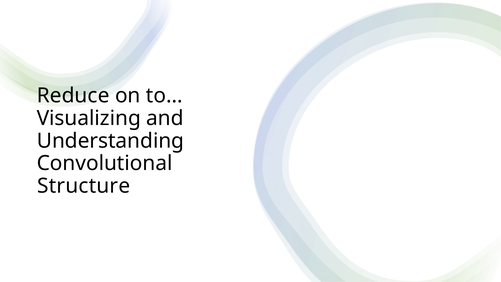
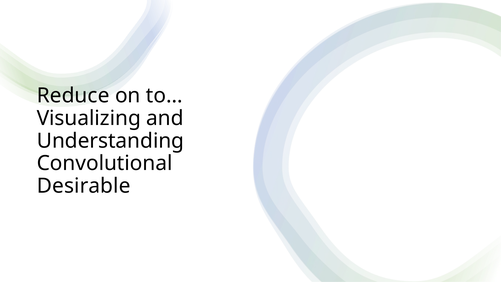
Structure: Structure -> Desirable (84, 186)
